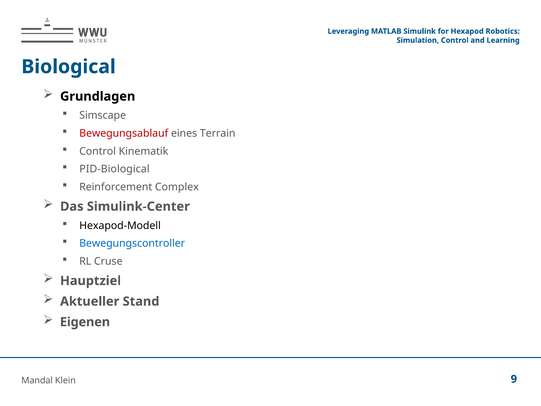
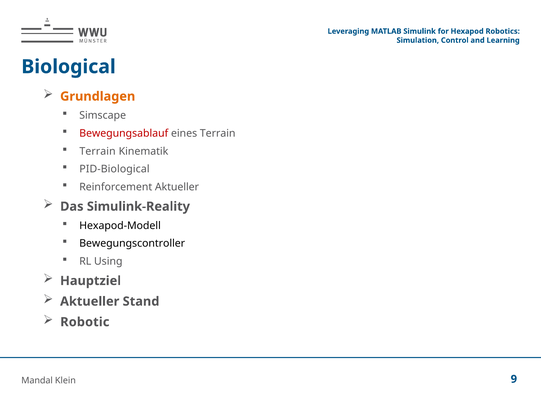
Grundlagen colour: black -> orange (98, 96)
Control: Control -> Terrain (98, 151)
Reinforcement Complex: Complex -> Aktueller (177, 187)
Simulink-Center: Simulink-Center -> Simulink-Reality (138, 206)
Bewegungscontroller colour: blue -> black (132, 243)
Cruse: Cruse -> Using (108, 261)
Eigenen: Eigenen -> Robotic (85, 322)
